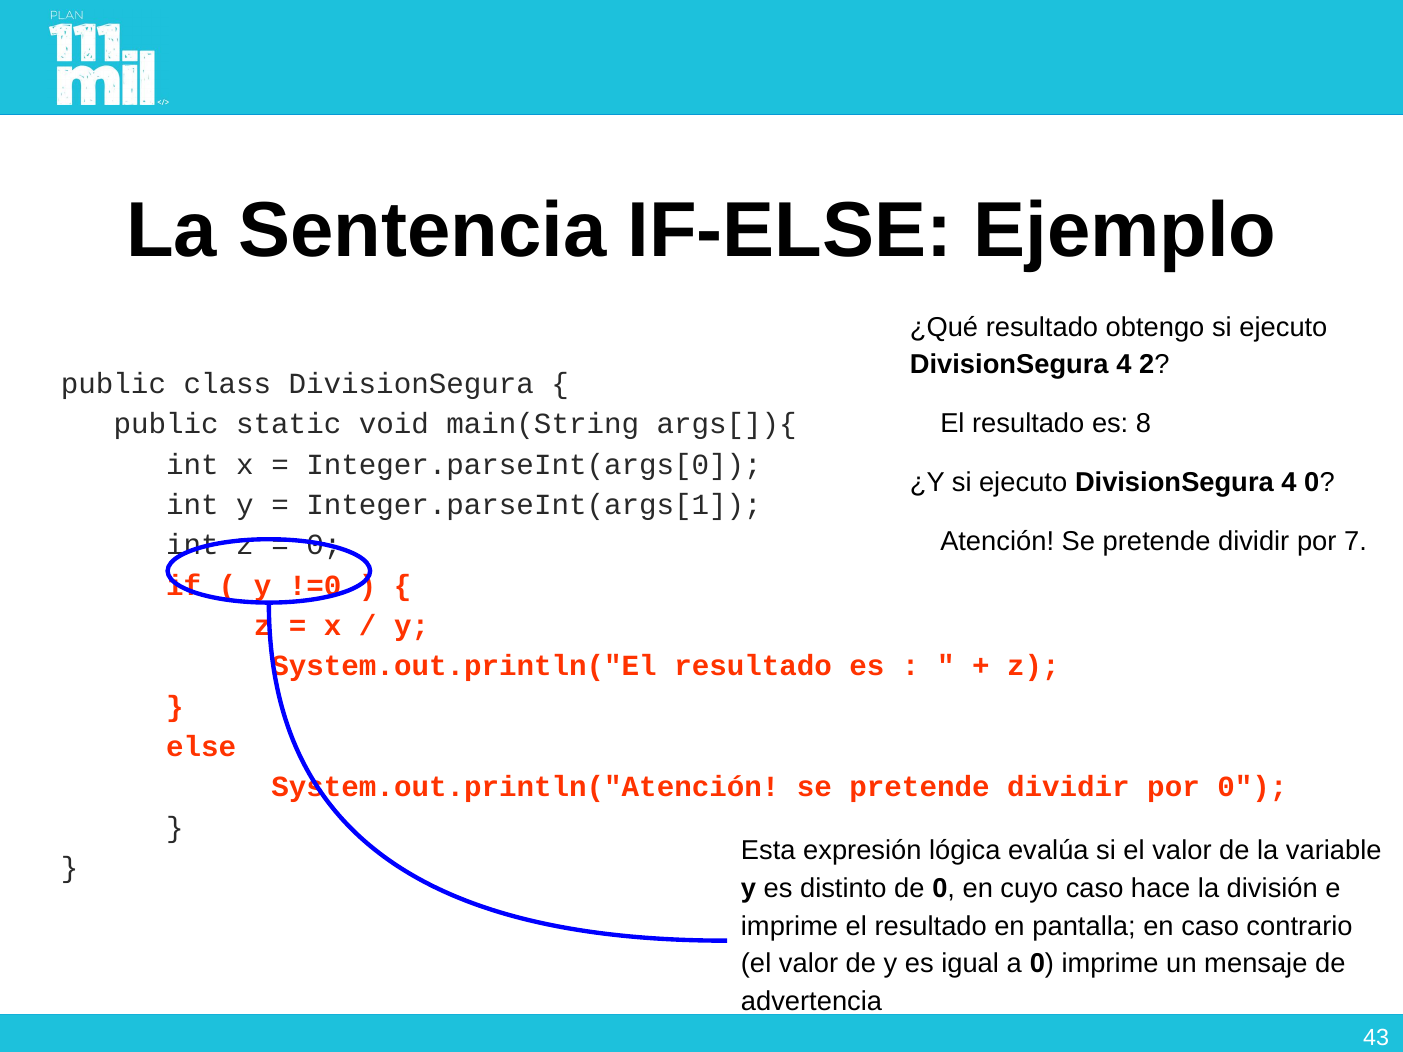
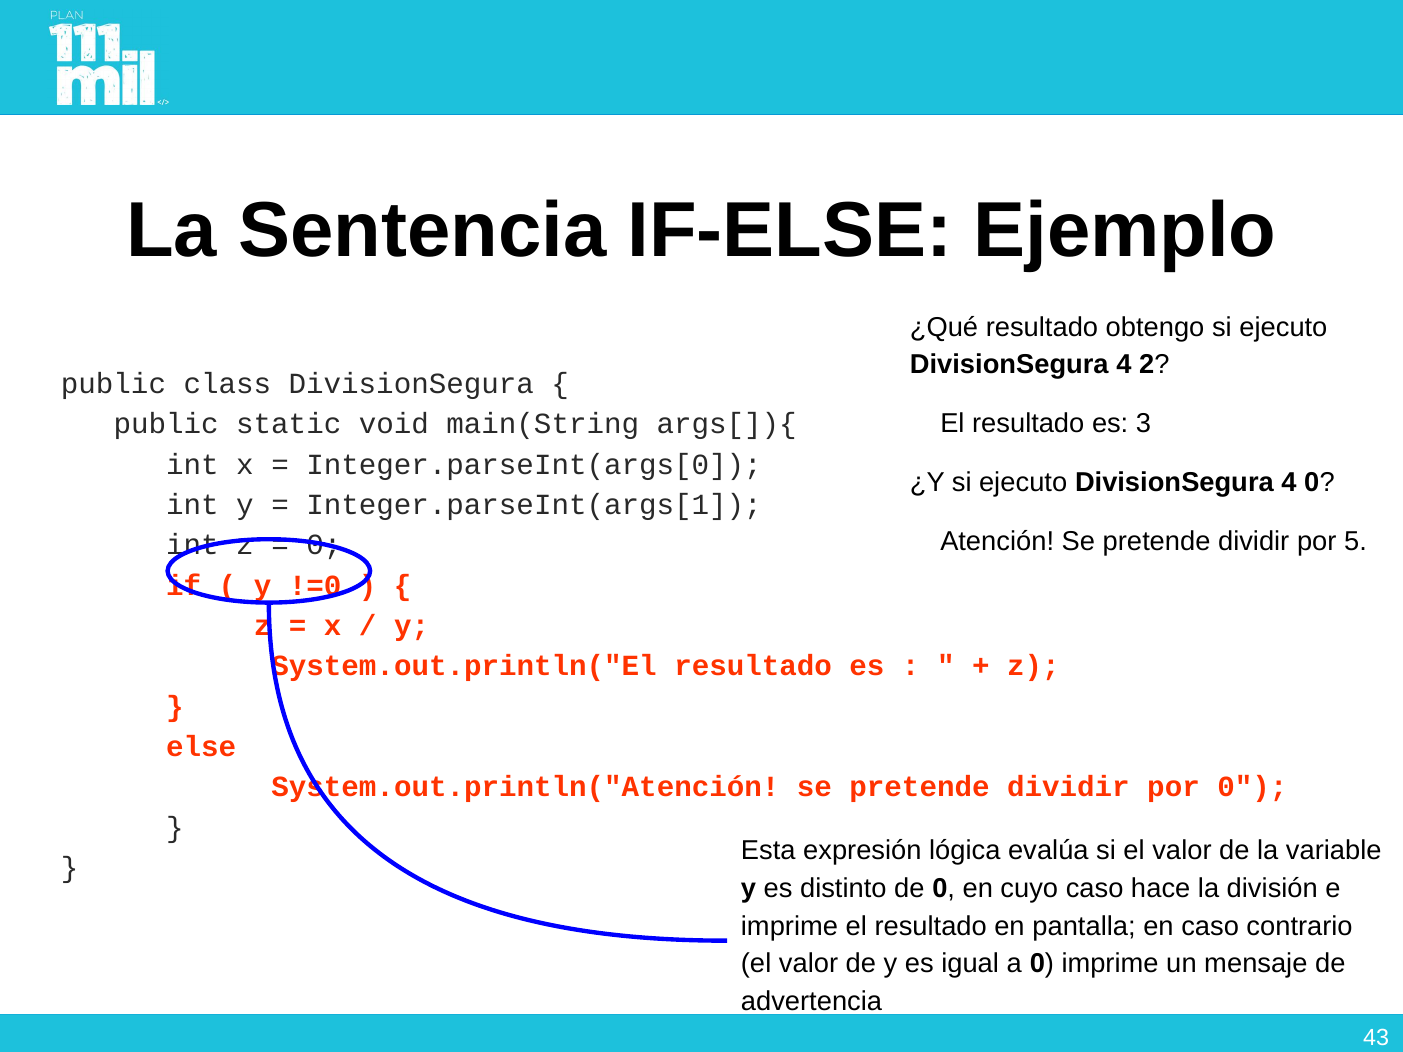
8: 8 -> 3 (1144, 424)
7: 7 -> 5 (1356, 542)
